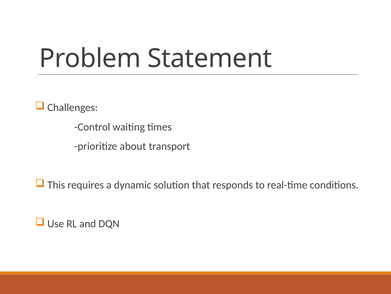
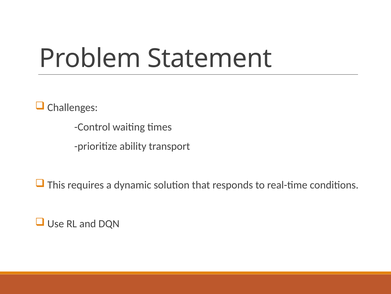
about: about -> ability (133, 146)
